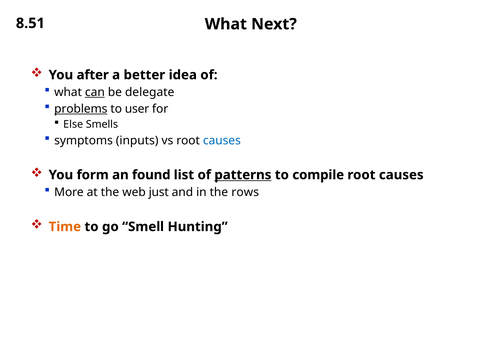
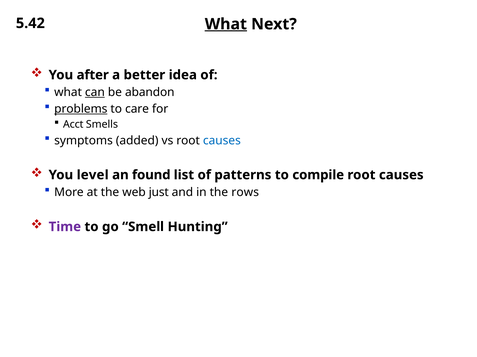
8.51: 8.51 -> 5.42 (30, 23)
What underline: none -> present (226, 24)
delegate: delegate -> abandon (150, 92)
user: user -> care (137, 109)
Else: Else -> Acct (73, 125)
inputs: inputs -> added (137, 141)
form: form -> level (93, 175)
patterns underline: present -> none (243, 175)
Time colour: orange -> purple (65, 227)
